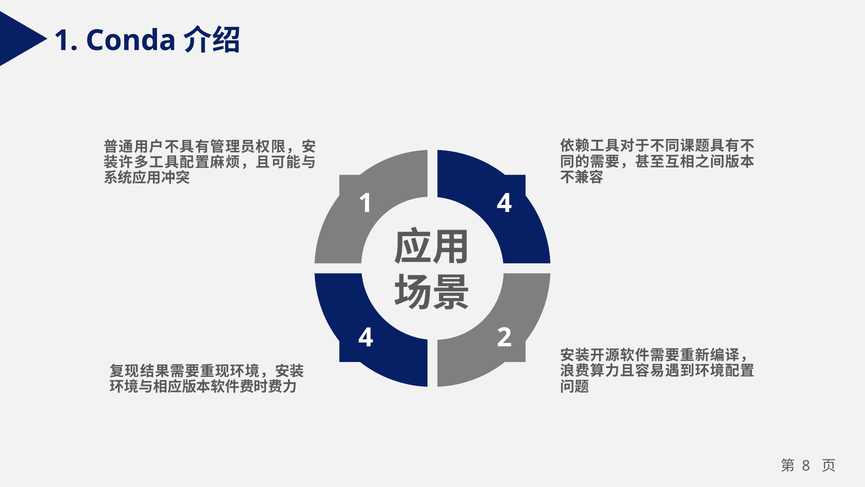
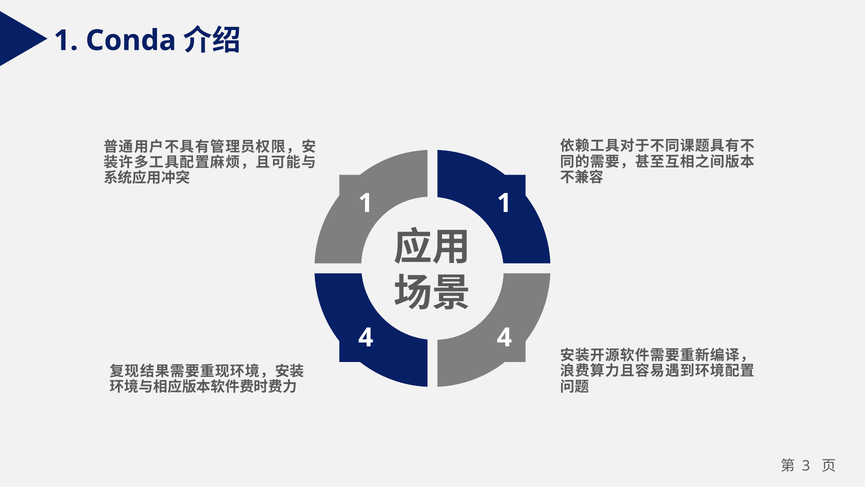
1 4: 4 -> 1 (504, 203)
4 2: 2 -> 4 (504, 337)
8: 8 -> 3 (806, 466)
